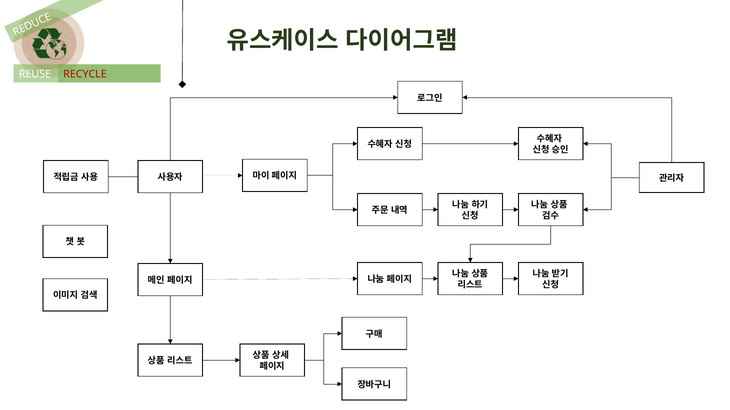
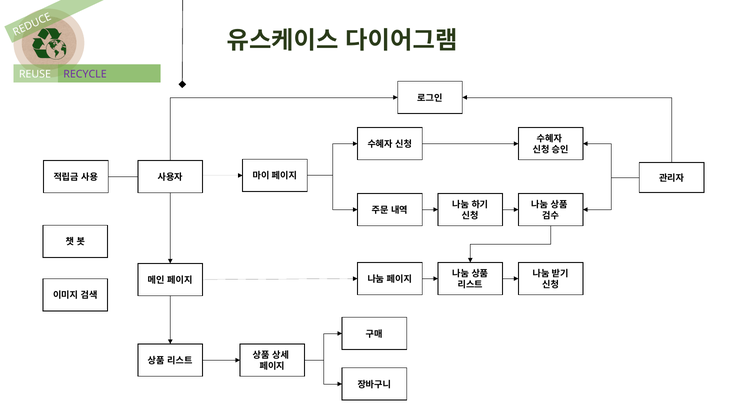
RECYCLE colour: red -> purple (85, 74)
